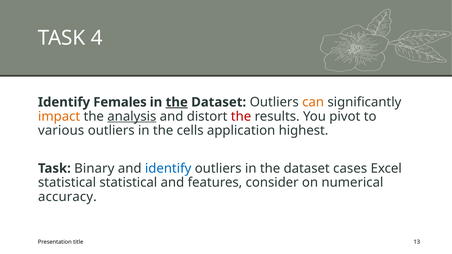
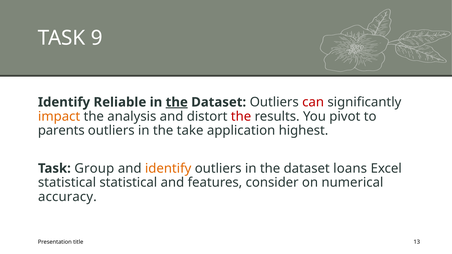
4: 4 -> 9 (97, 38)
Females: Females -> Reliable (120, 102)
can colour: orange -> red (313, 102)
analysis underline: present -> none (132, 116)
various: various -> parents (61, 131)
cells: cells -> take (190, 131)
Binary: Binary -> Group (94, 169)
identify colour: blue -> orange (168, 169)
cases: cases -> loans (350, 169)
